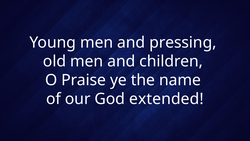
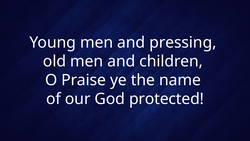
extended: extended -> protected (167, 99)
